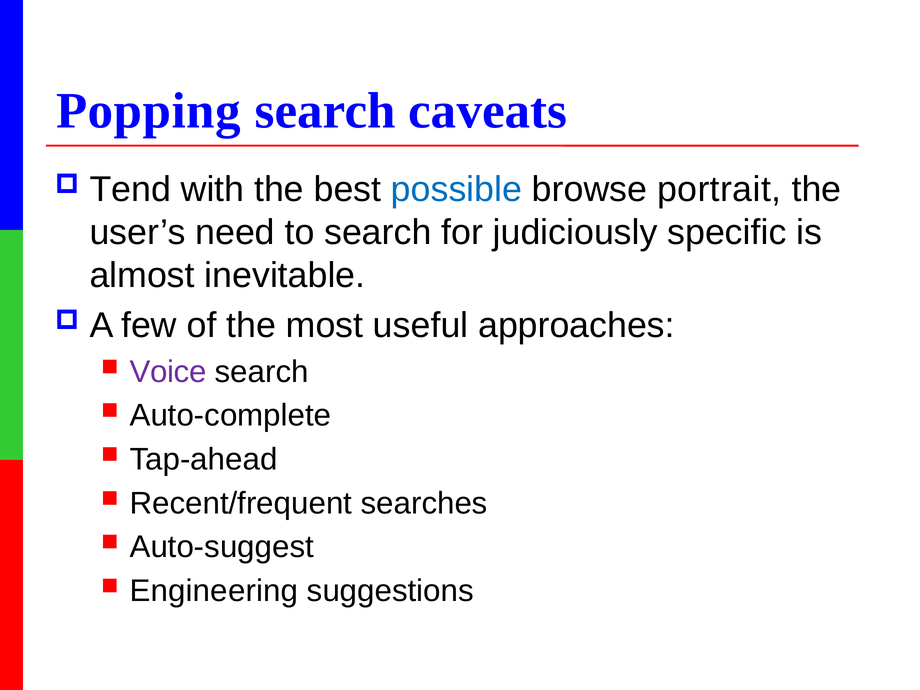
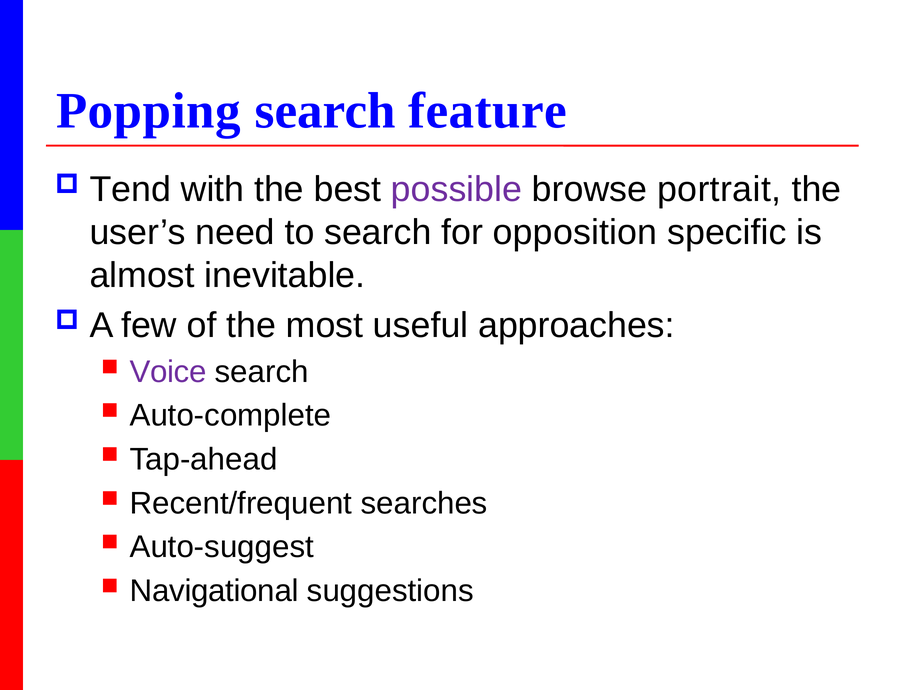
caveats: caveats -> feature (488, 111)
possible colour: blue -> purple (456, 190)
judiciously: judiciously -> opposition (575, 232)
Engineering: Engineering -> Navigational (214, 591)
